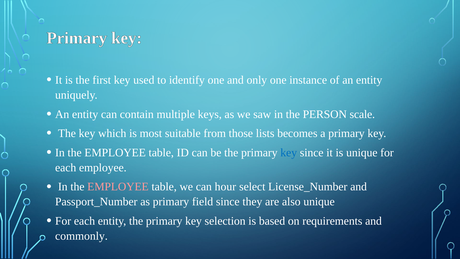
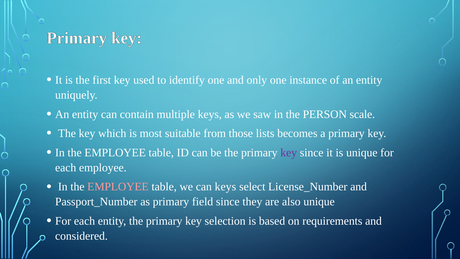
key colour: blue -> purple (289, 153)
can hour: hour -> keys (225, 187)
commonly: commonly -> considered (81, 236)
